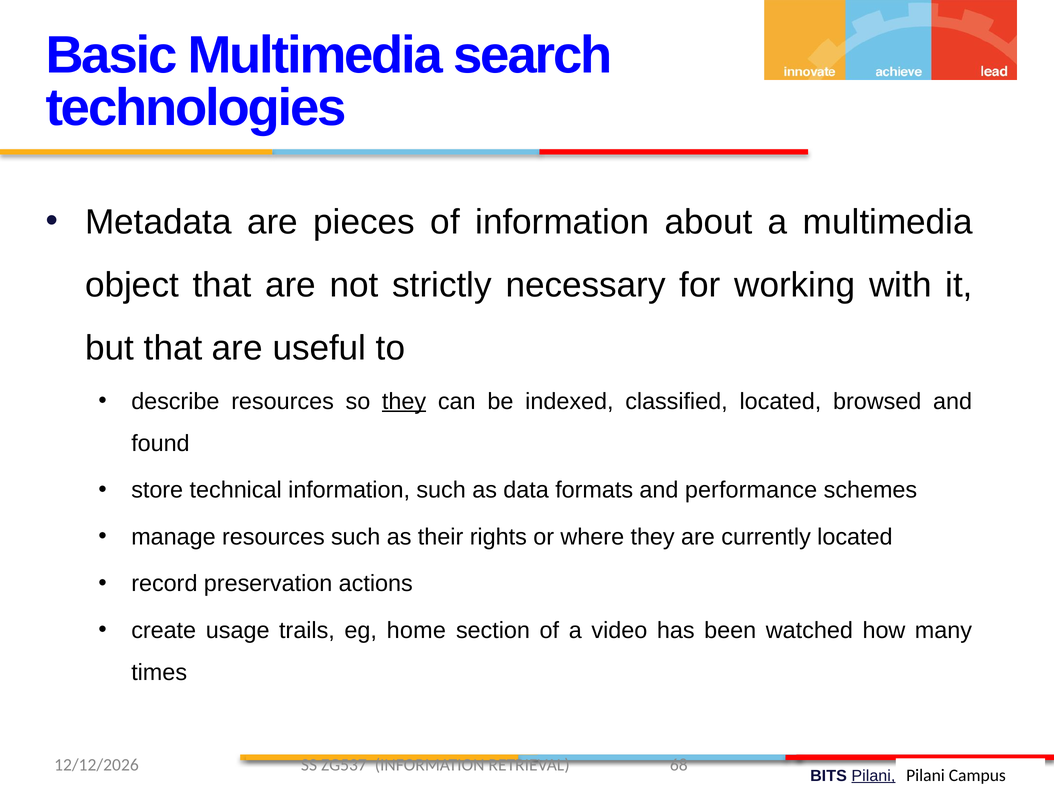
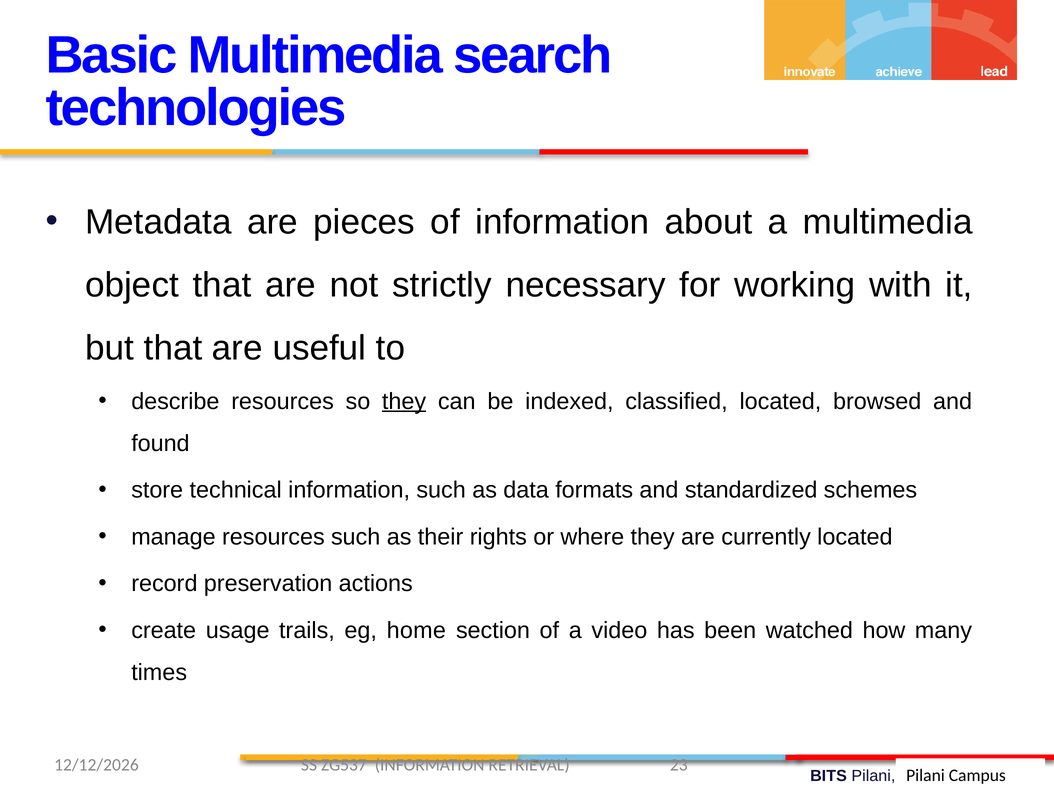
performance: performance -> standardized (751, 491)
68: 68 -> 23 (679, 765)
Pilani underline: present -> none (873, 776)
